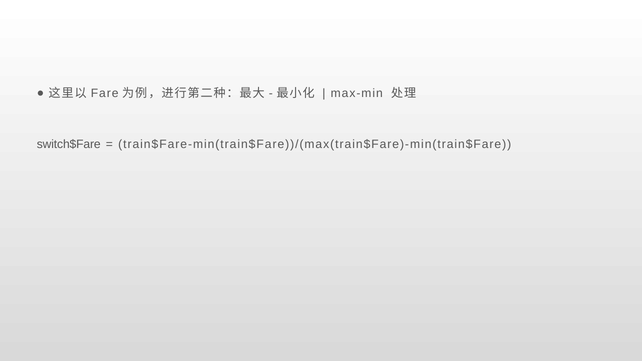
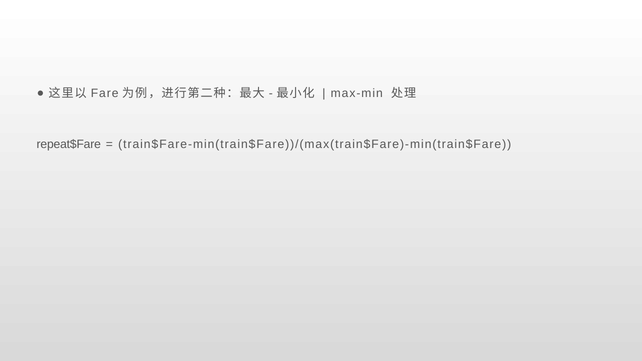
switch$Fare: switch$Fare -> repeat$Fare (69, 144)
